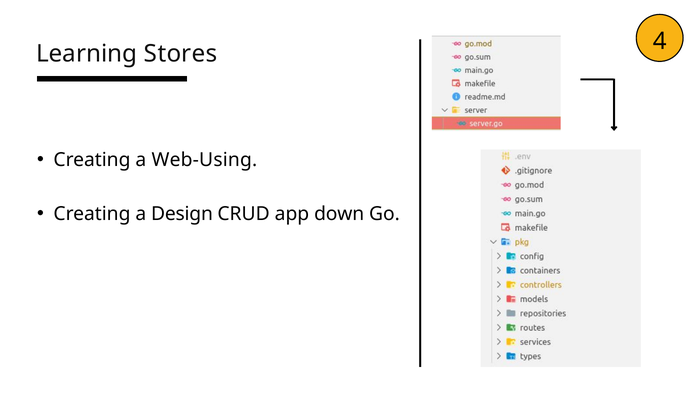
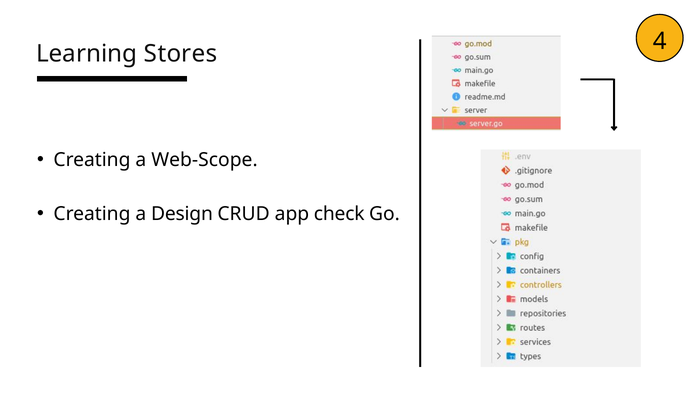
Web-Using: Web-Using -> Web-Scope (204, 160)
down: down -> check (339, 214)
